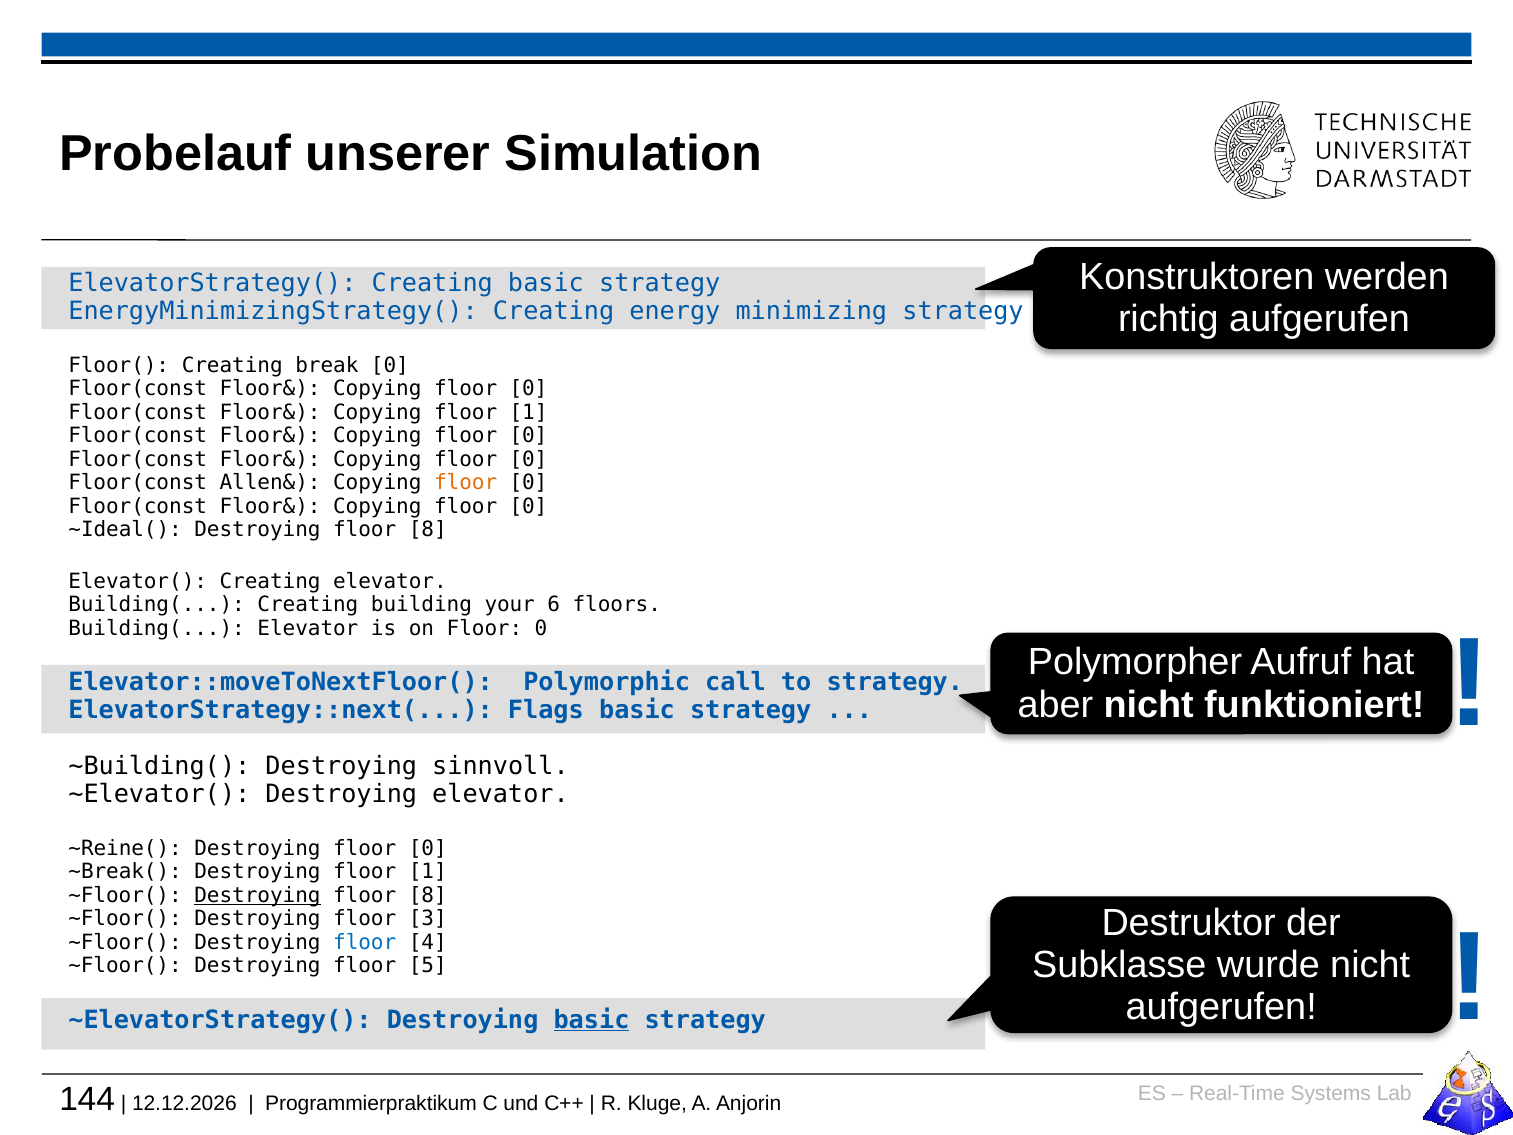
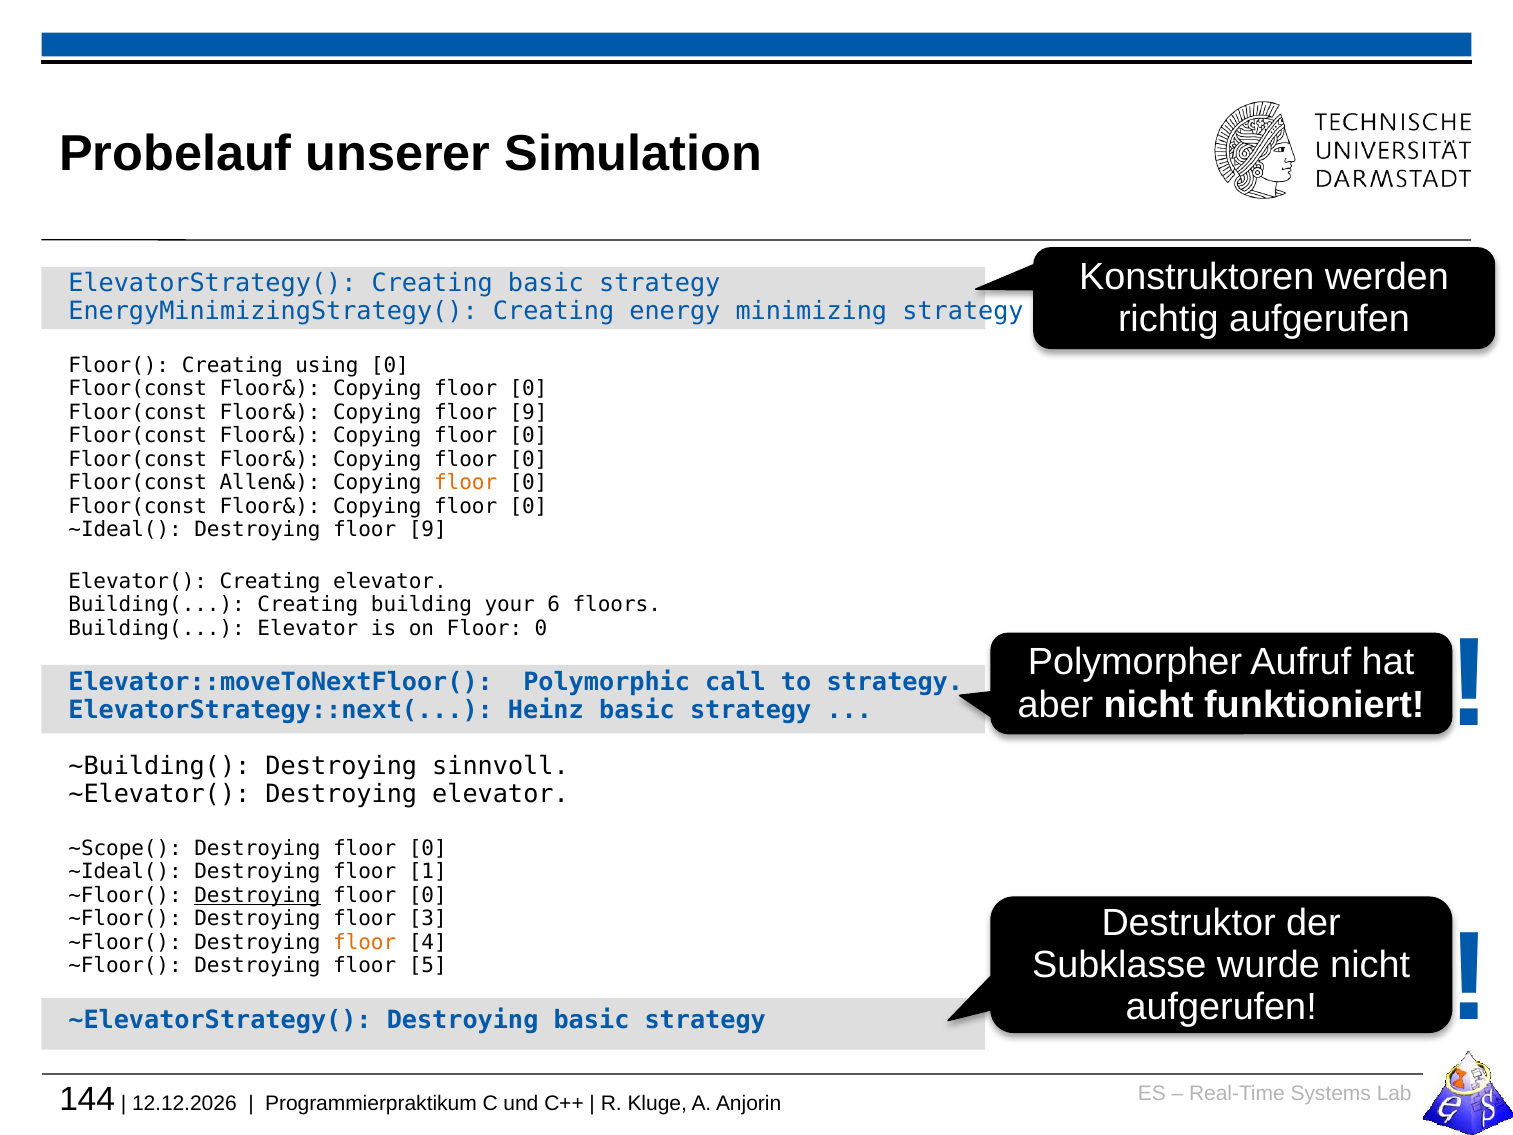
break: break -> using (327, 365)
Copying floor 1: 1 -> 9 (528, 412)
8: 8 -> 9 (428, 529)
Flags: Flags -> Heinz (546, 710)
~Reine(: ~Reine( -> ~Scope( (125, 848)
~Break(: ~Break( -> ~Ideal( (125, 872)
8: 8 -> 0 (428, 895)
floor colour: blue -> orange (365, 942)
basic underline: present -> none (591, 1020)
